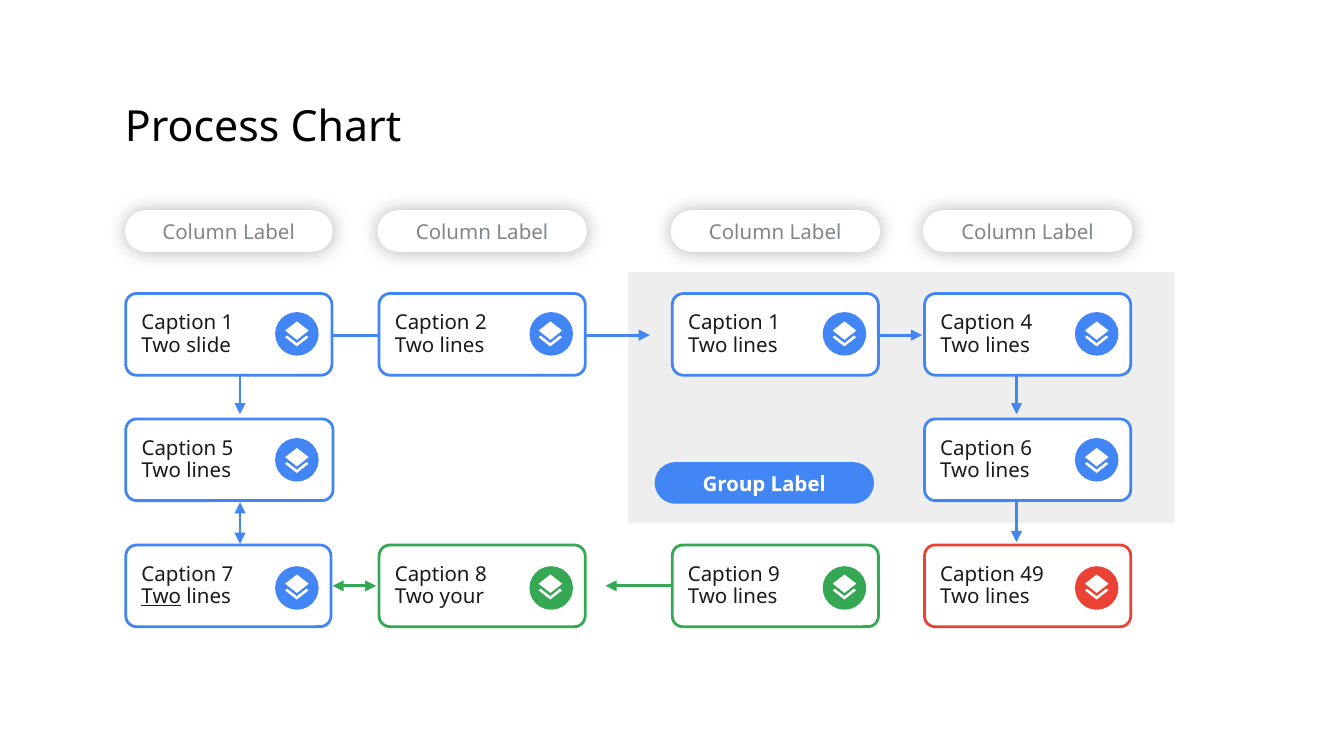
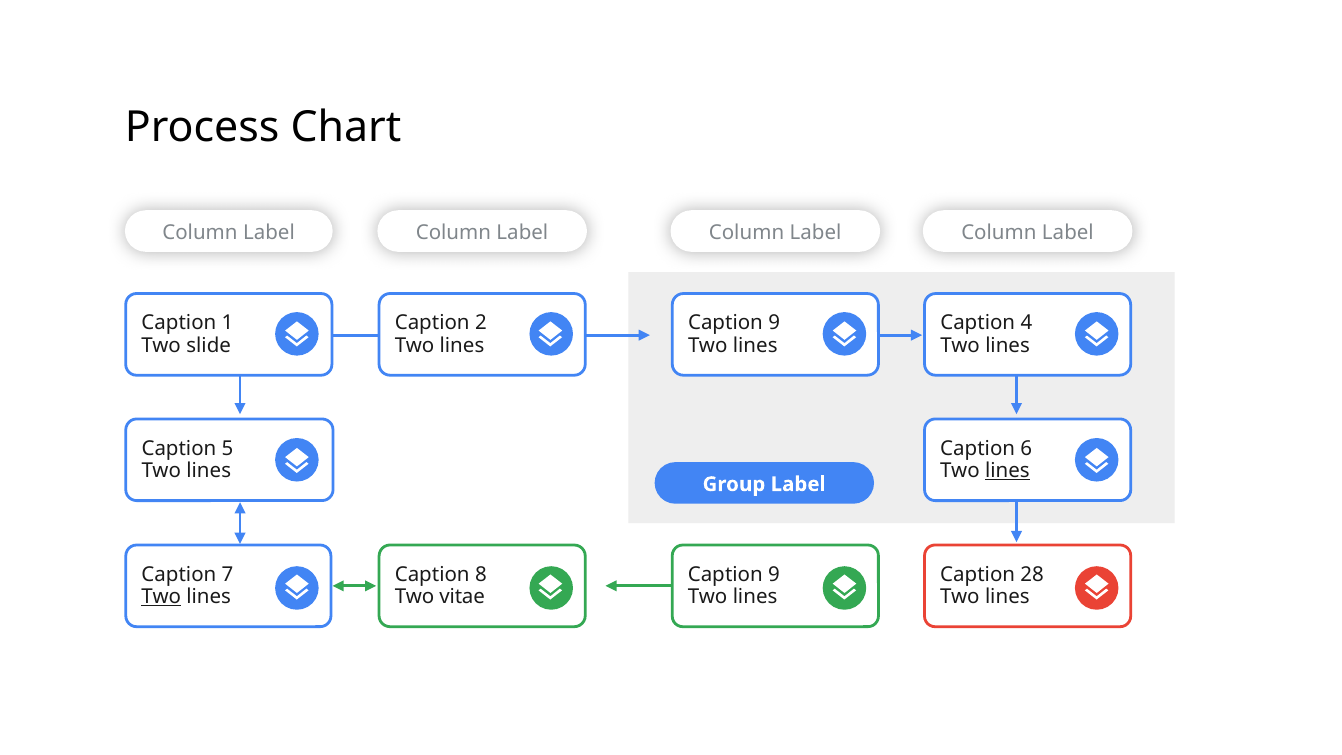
1: 1 -> 9 (774, 323)
lines underline: none -> present (1007, 471)
49: 49 -> 28 (1032, 575)
your: your -> vitae (462, 597)
